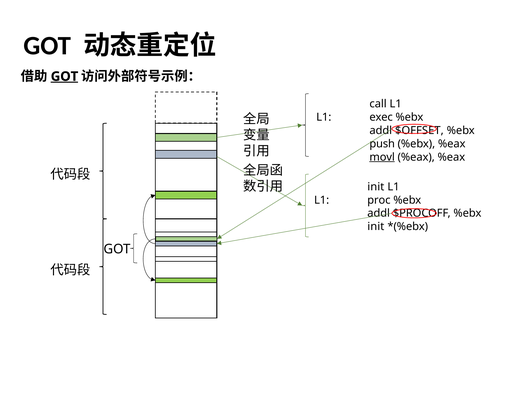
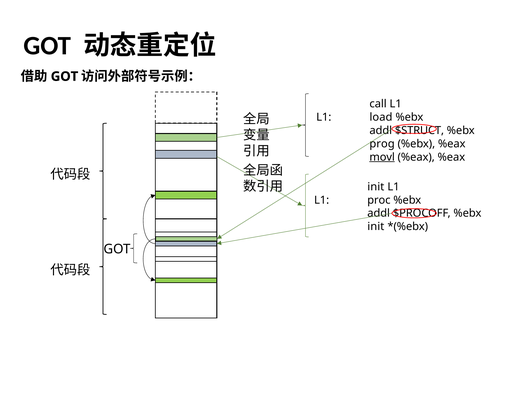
GOT underline: present -> none (64, 76)
exec: exec -> load (381, 117)
$OFFSET: $OFFSET -> $STRUCT (419, 130)
push: push -> prog (382, 144)
